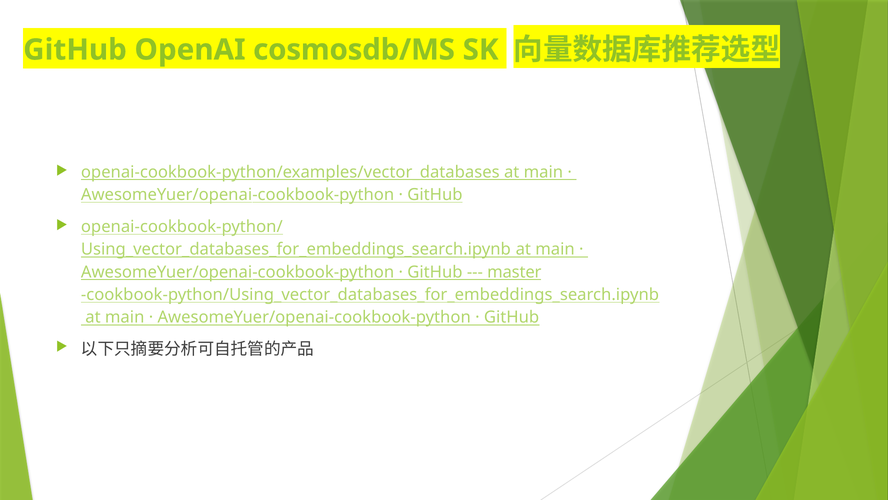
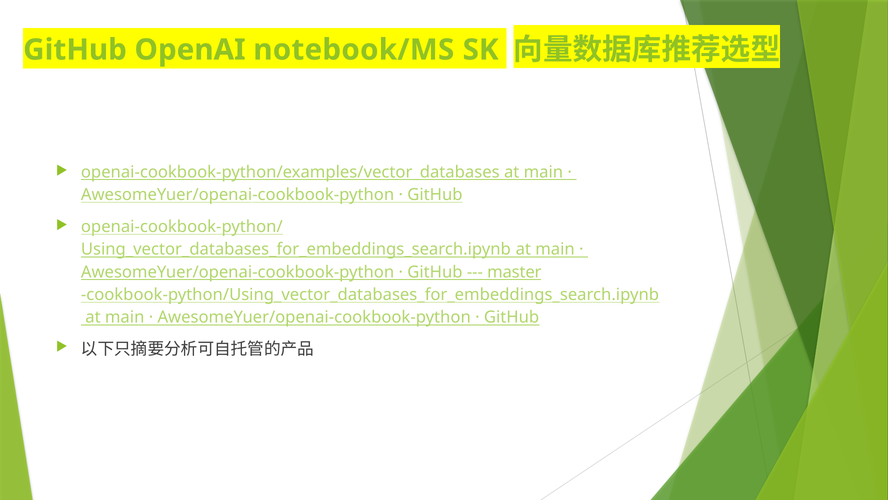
cosmosdb/MS: cosmosdb/MS -> notebook/MS (354, 50)
